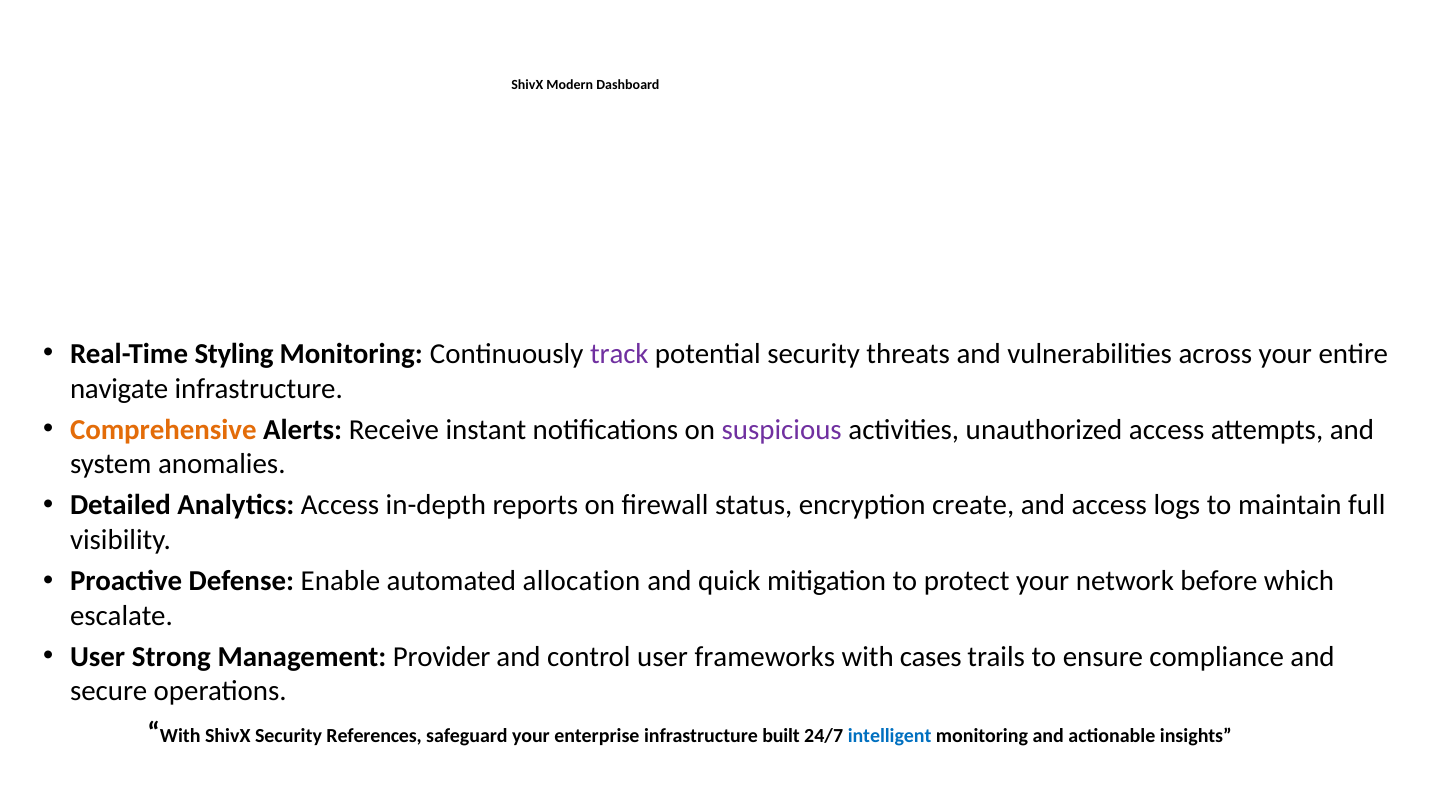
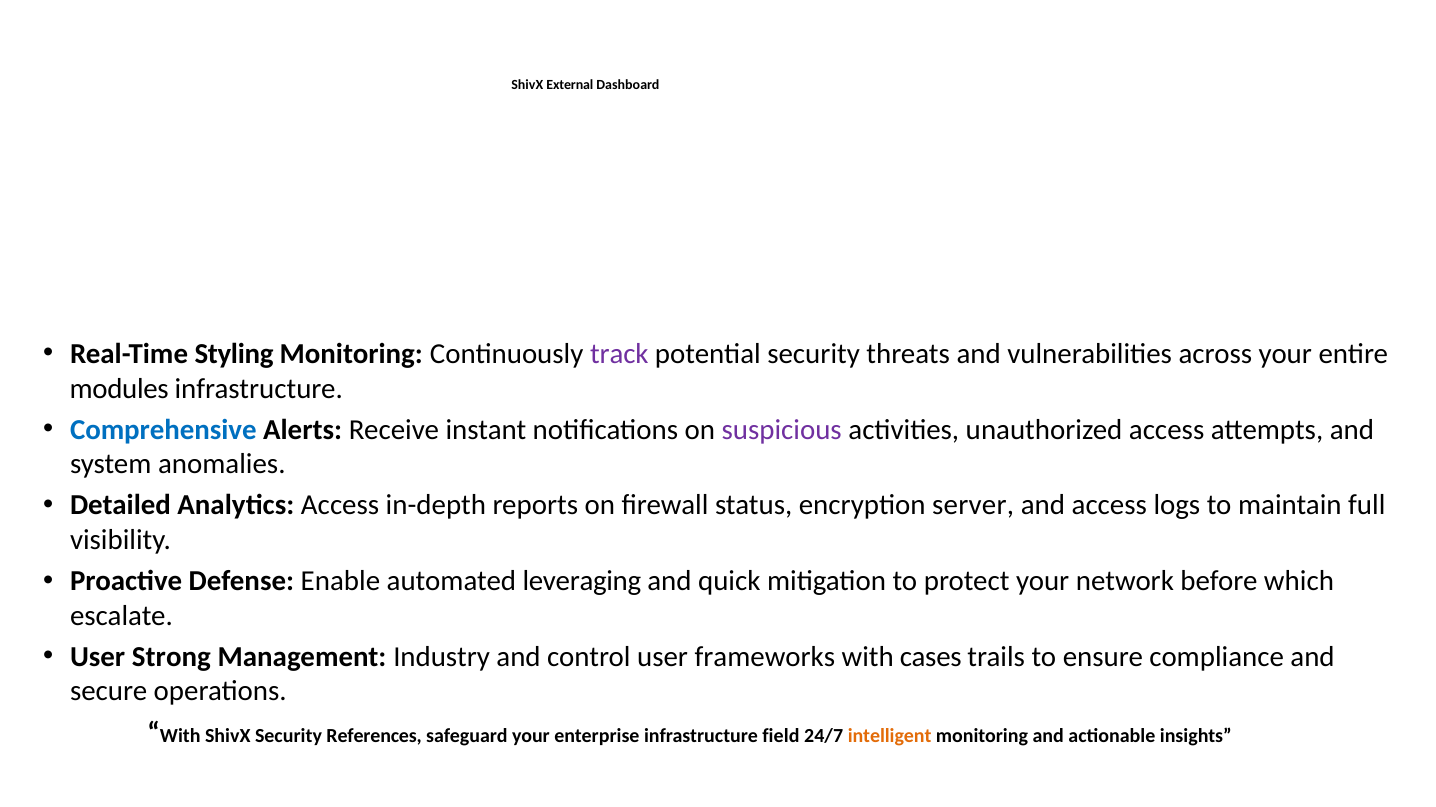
Modern: Modern -> External (570, 85)
navigate: navigate -> modules (119, 389)
Comprehensive colour: orange -> blue (163, 430)
create: create -> server (973, 506)
allocation: allocation -> leveraging (582, 582)
Provider: Provider -> Industry (442, 657)
built: built -> field (781, 736)
intelligent colour: blue -> orange (890, 736)
